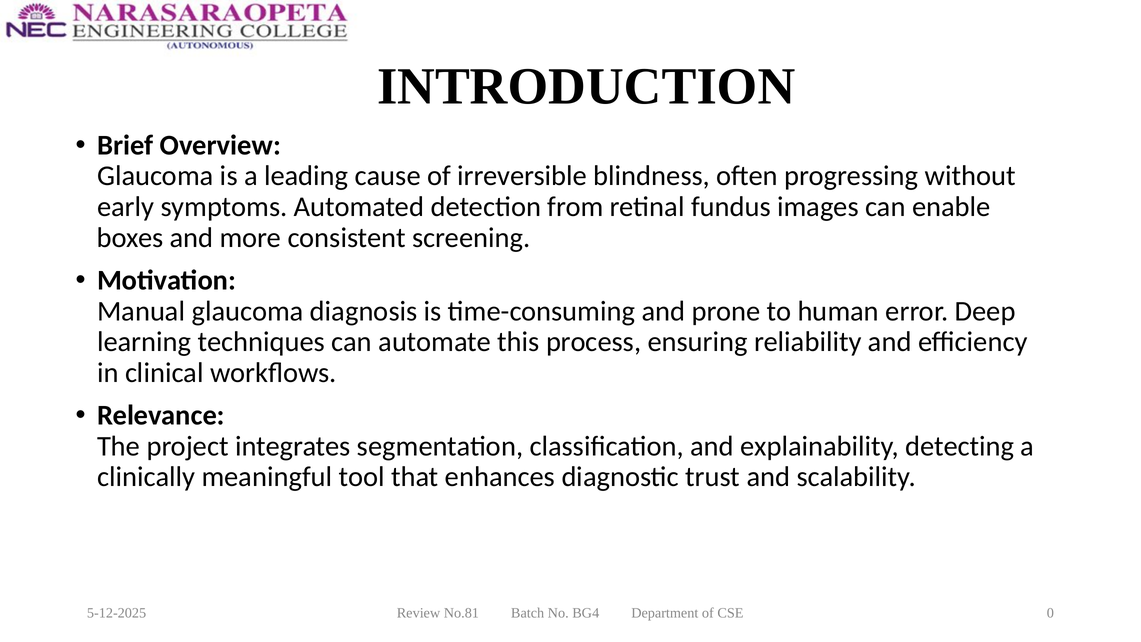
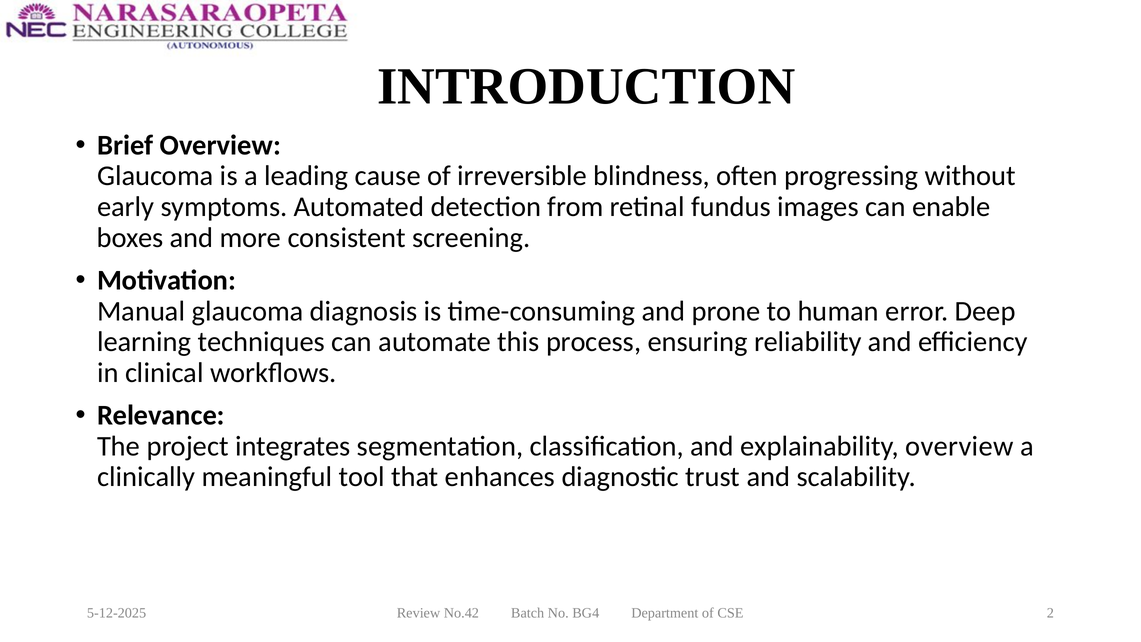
explainability detecting: detecting -> overview (959, 446)
No.81: No.81 -> No.42 (461, 613)
0: 0 -> 2 (1050, 613)
